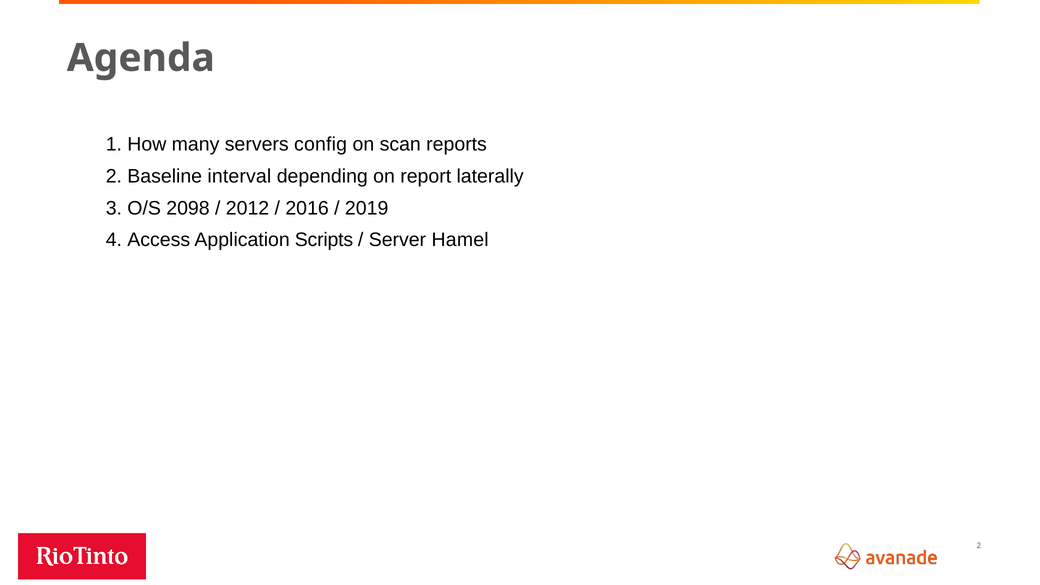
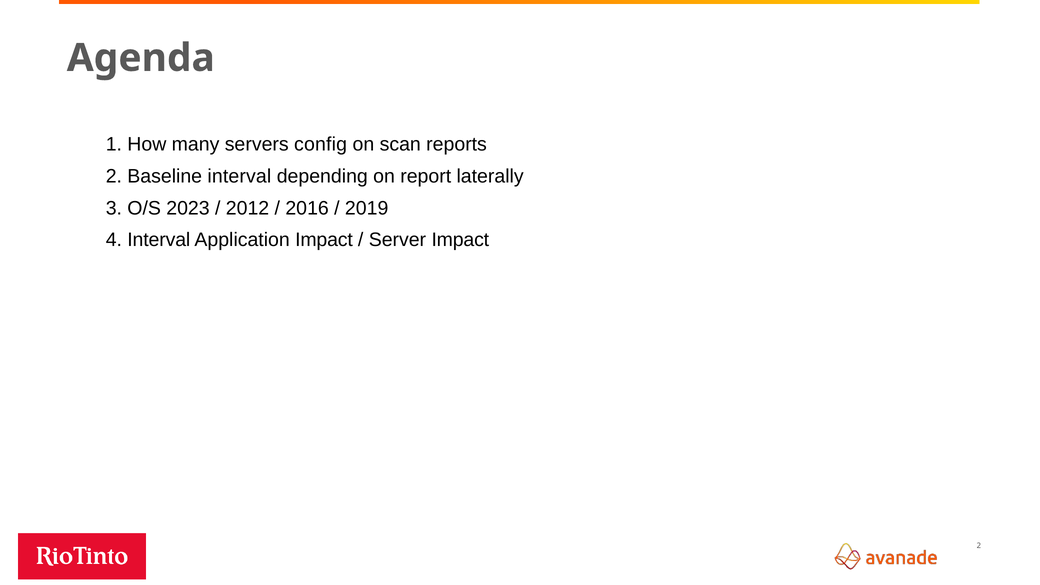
2098: 2098 -> 2023 (188, 208)
4 Access: Access -> Interval (159, 240)
Application Scripts: Scripts -> Impact (324, 240)
Server Hamel: Hamel -> Impact (460, 240)
